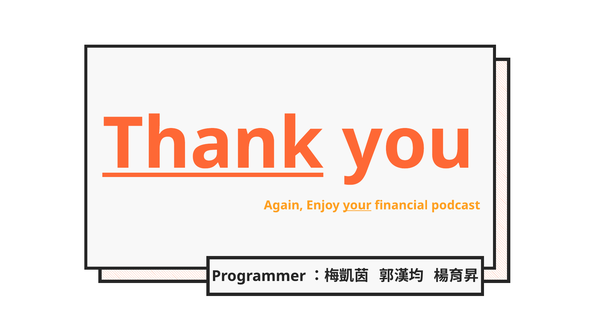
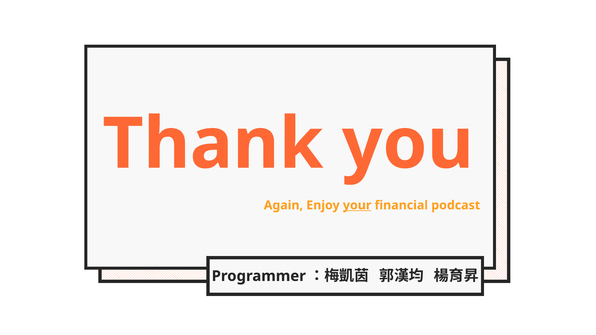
Thank underline: present -> none (213, 144)
